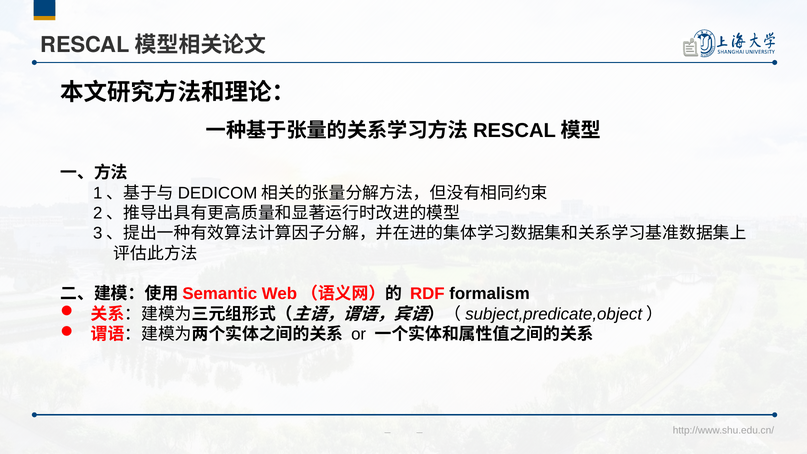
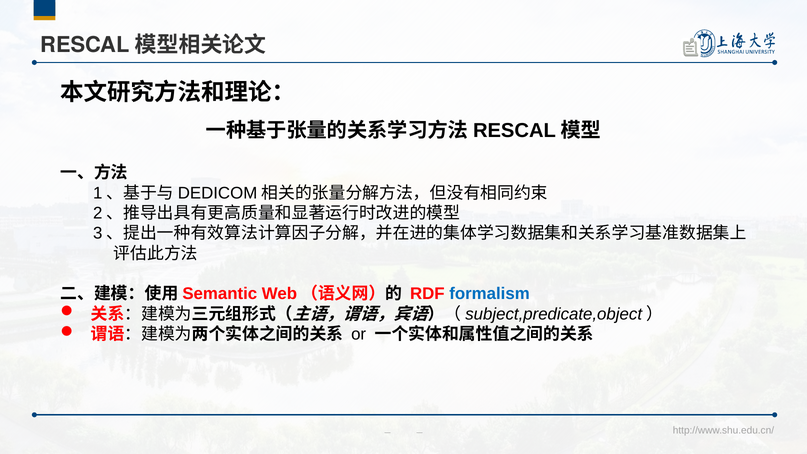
formalism colour: black -> blue (490, 294)
